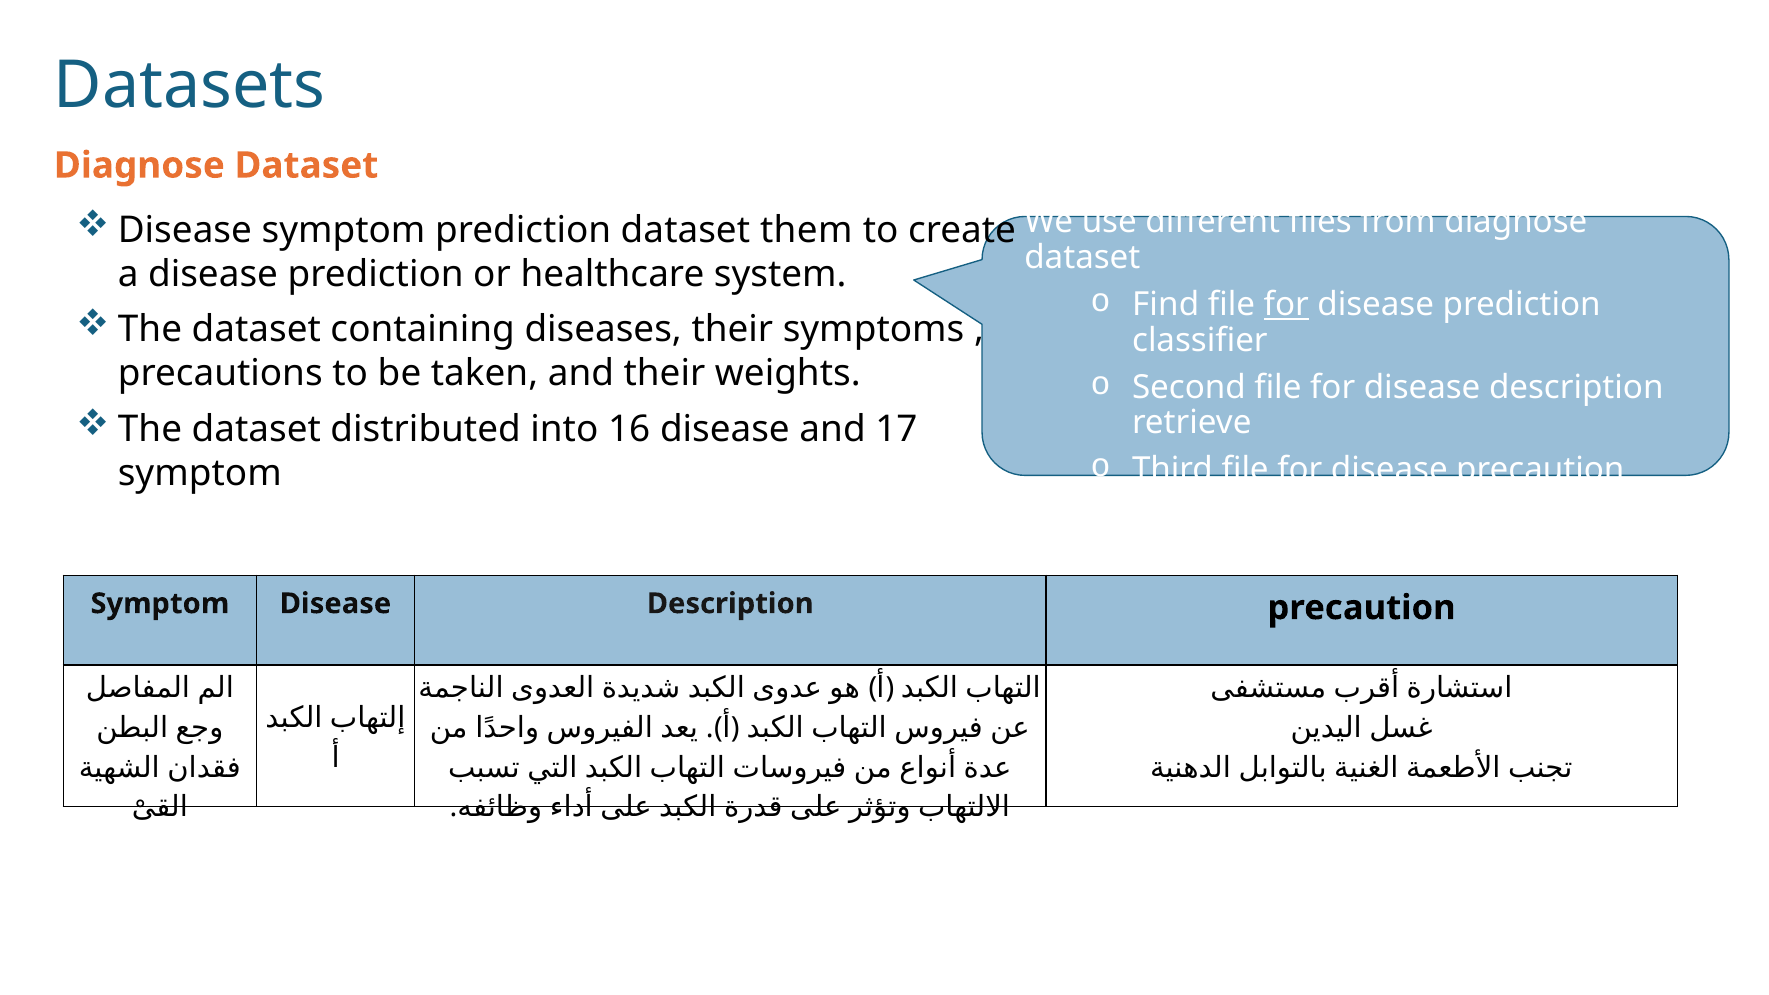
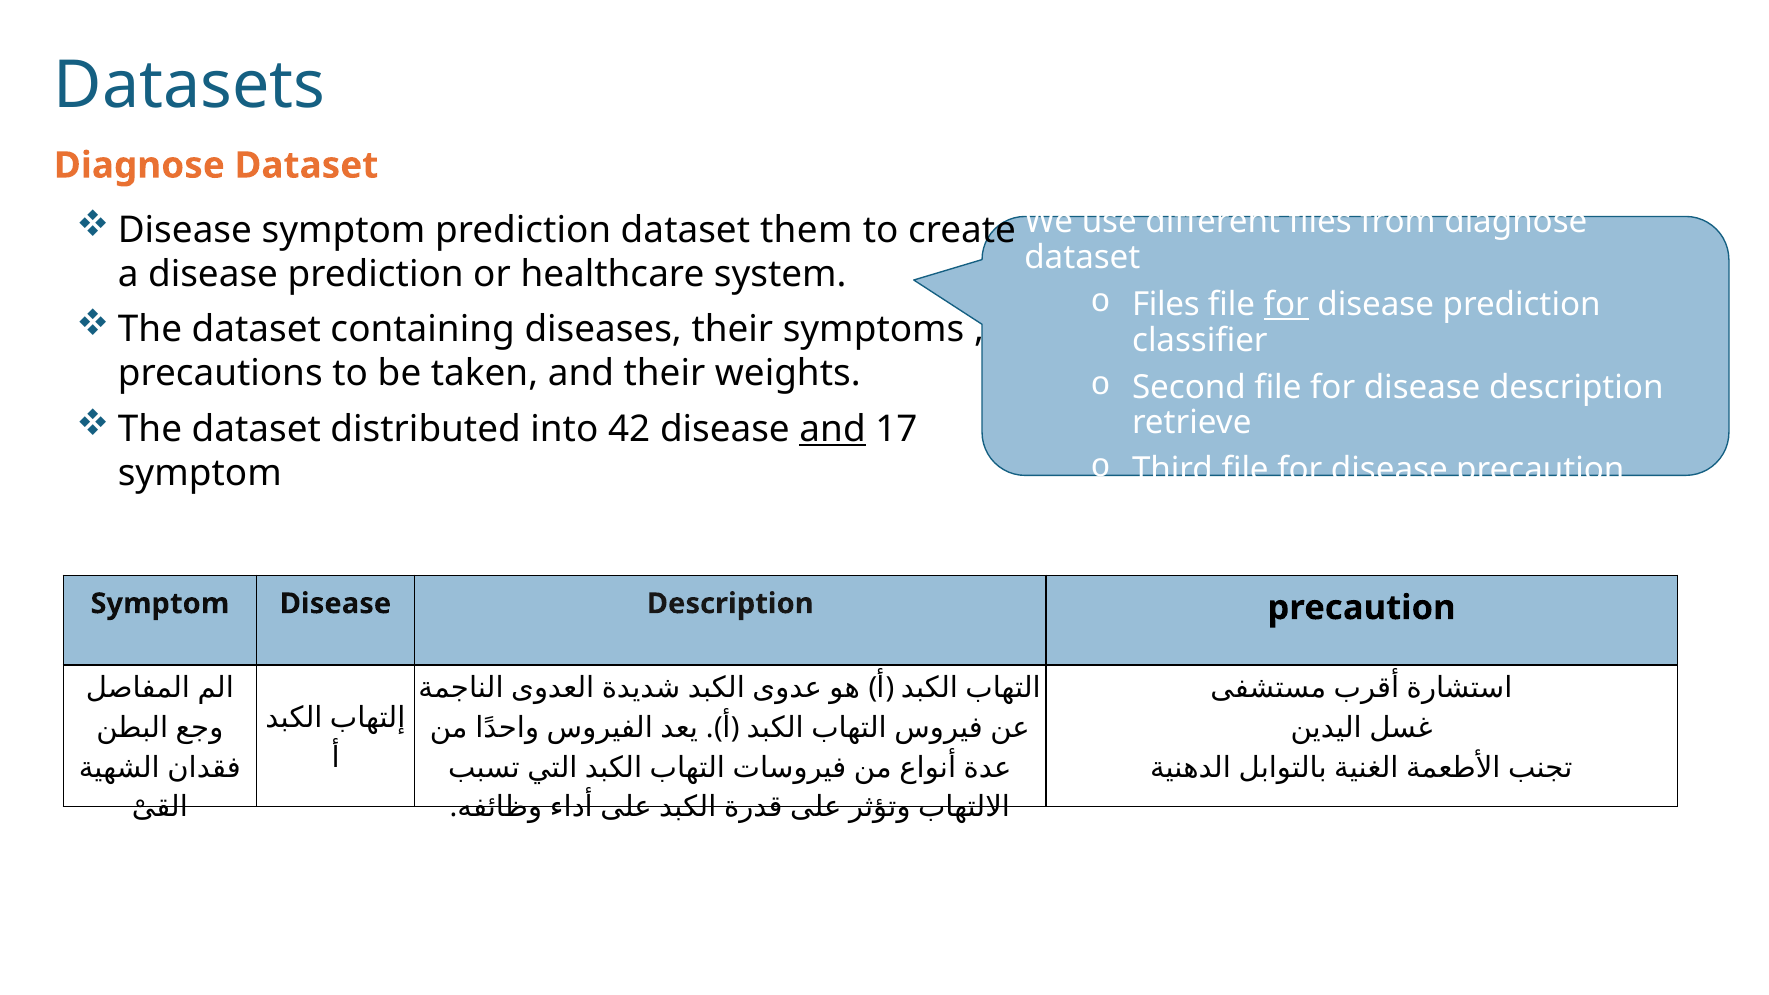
Find: Find -> Files (1166, 304)
16: 16 -> 42 (629, 429)
and underline: none -> present (833, 429)
